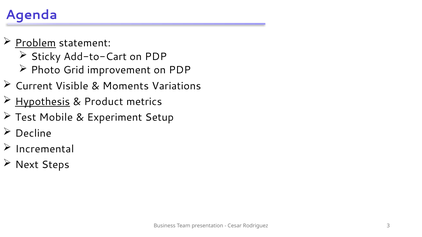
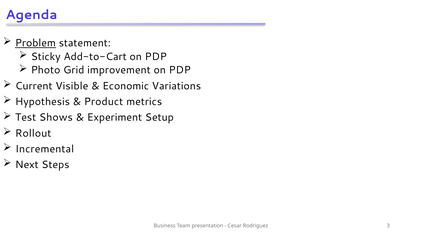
Moments: Moments -> Economic (126, 86)
Hypothesis underline: present -> none (43, 102)
Mobile: Mobile -> Shows (56, 118)
Decline: Decline -> Rollout (33, 133)
